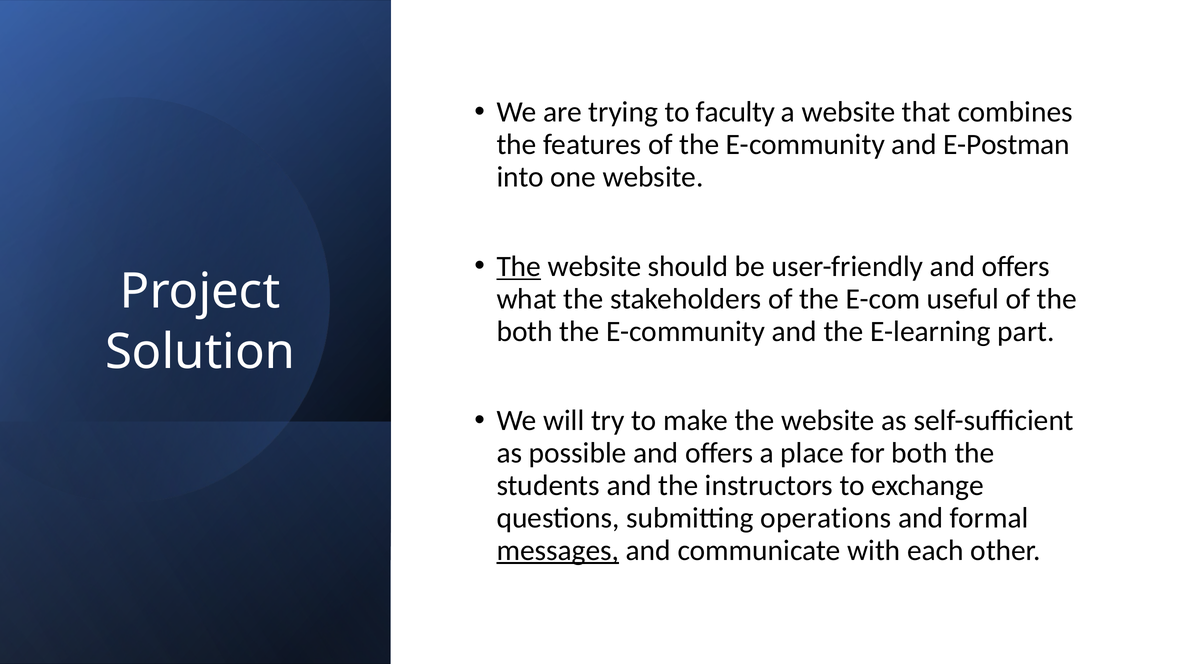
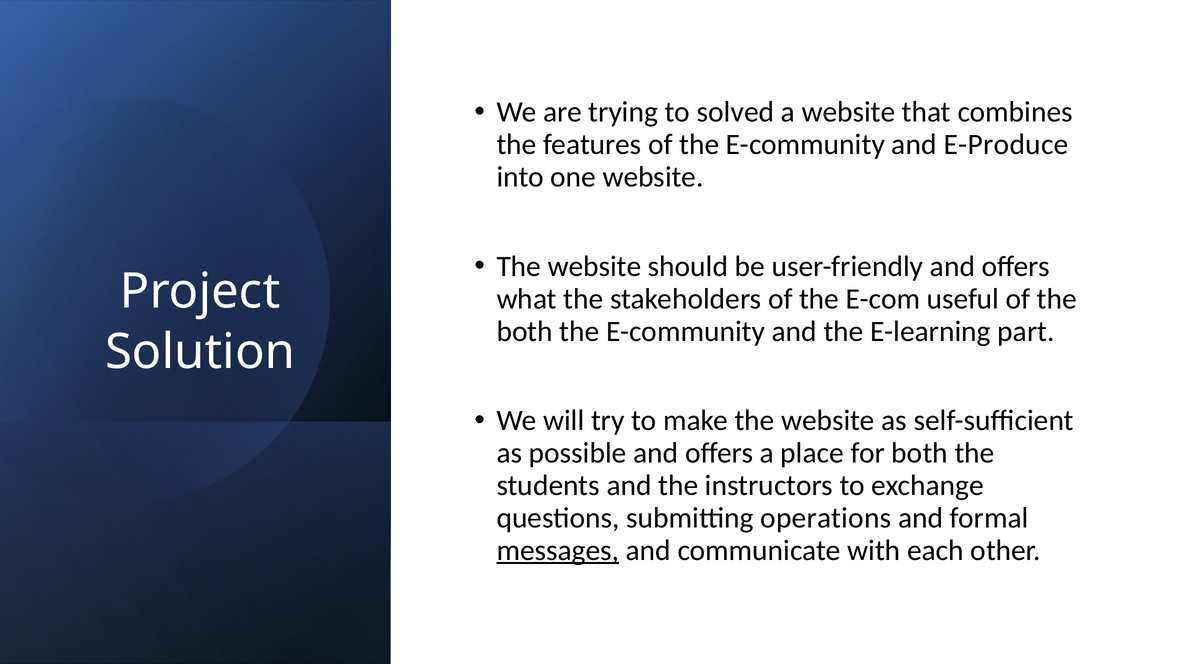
faculty: faculty -> solved (735, 112)
E-Postman: E-Postman -> E-Produce (1006, 145)
The underline: present -> none (519, 266)
